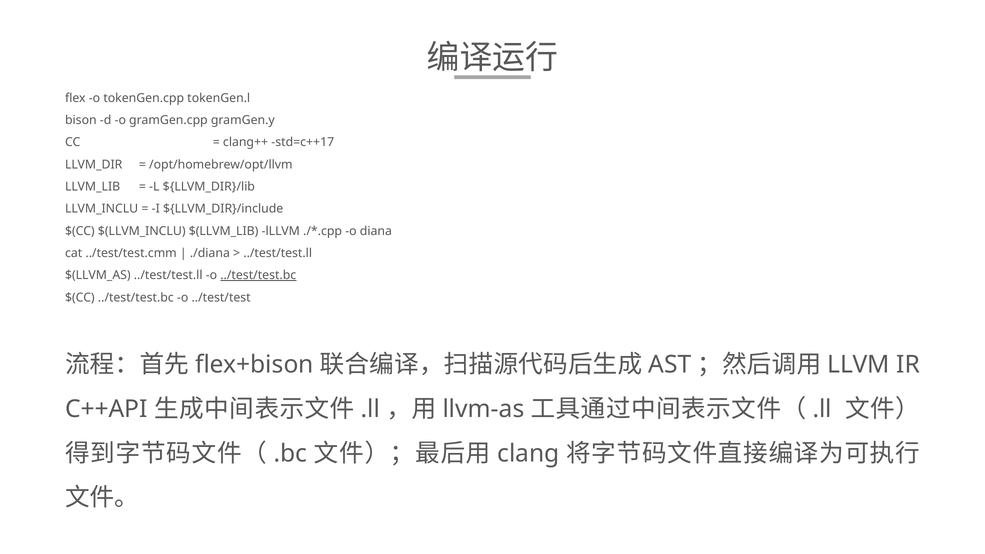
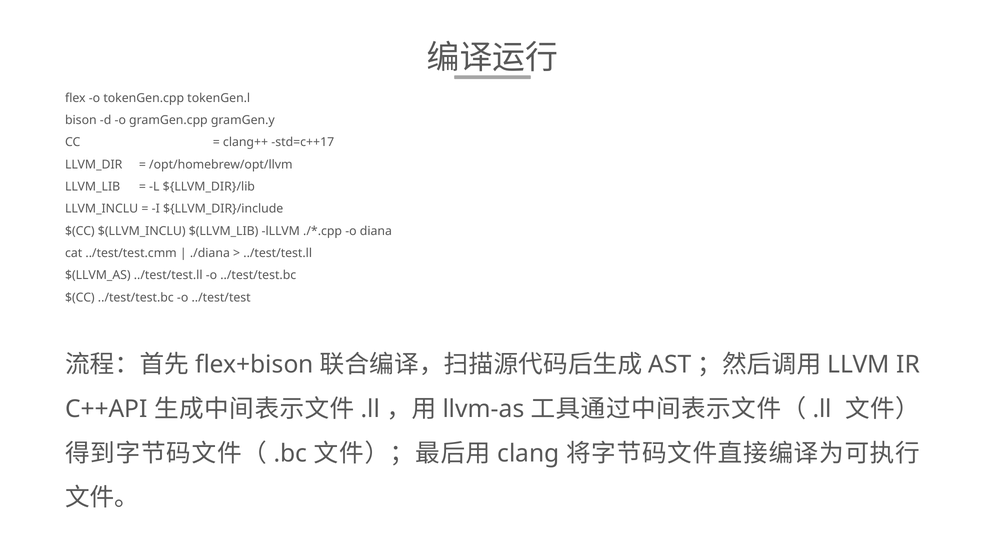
../test/test.bc underline: present -> none (258, 275)
